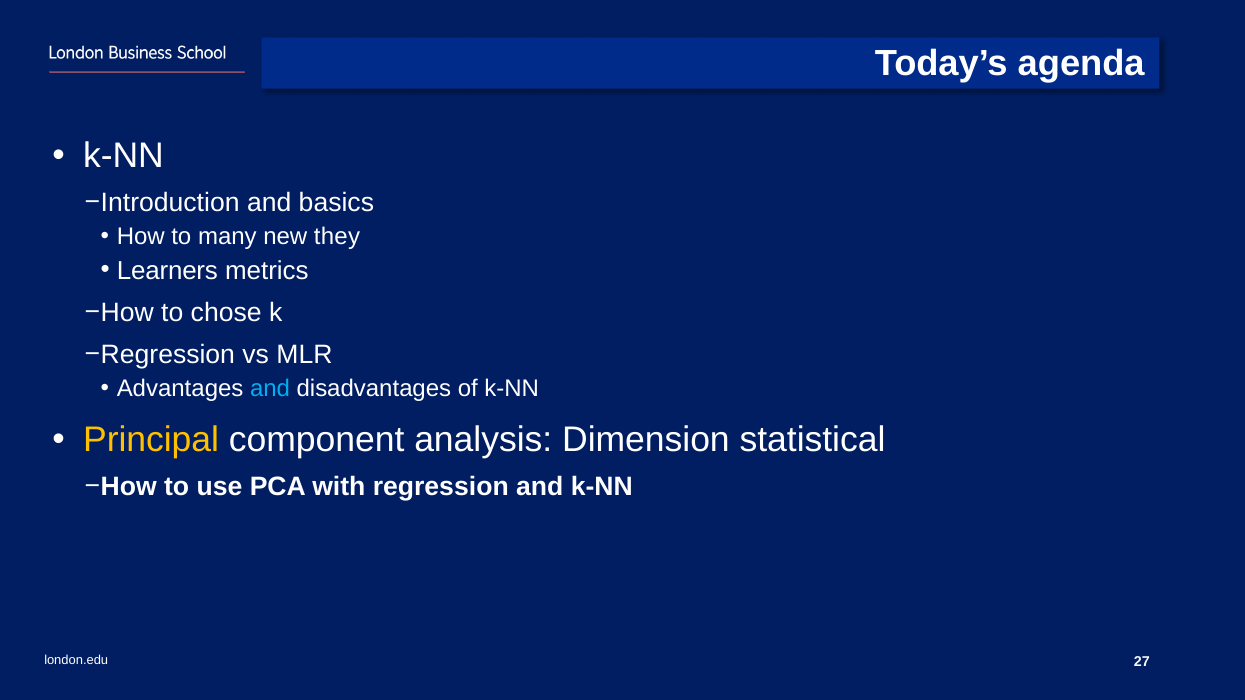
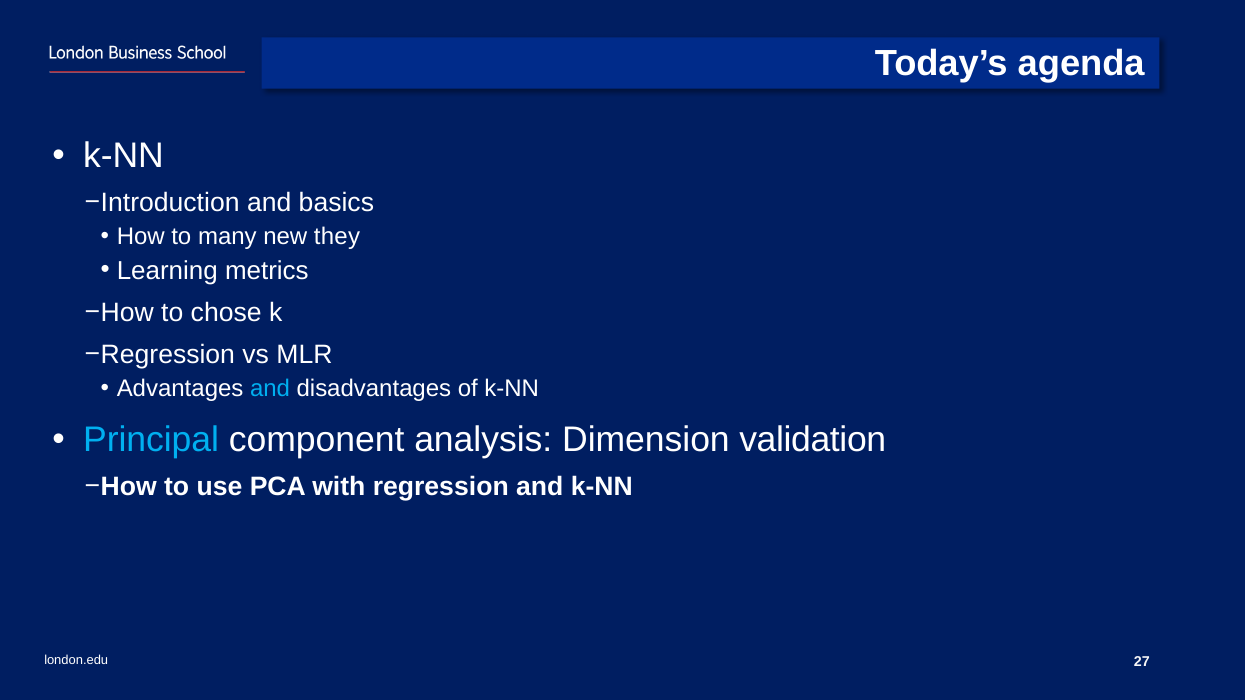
Learners: Learners -> Learning (167, 271)
Principal colour: yellow -> light blue (151, 440)
statistical: statistical -> validation (813, 440)
